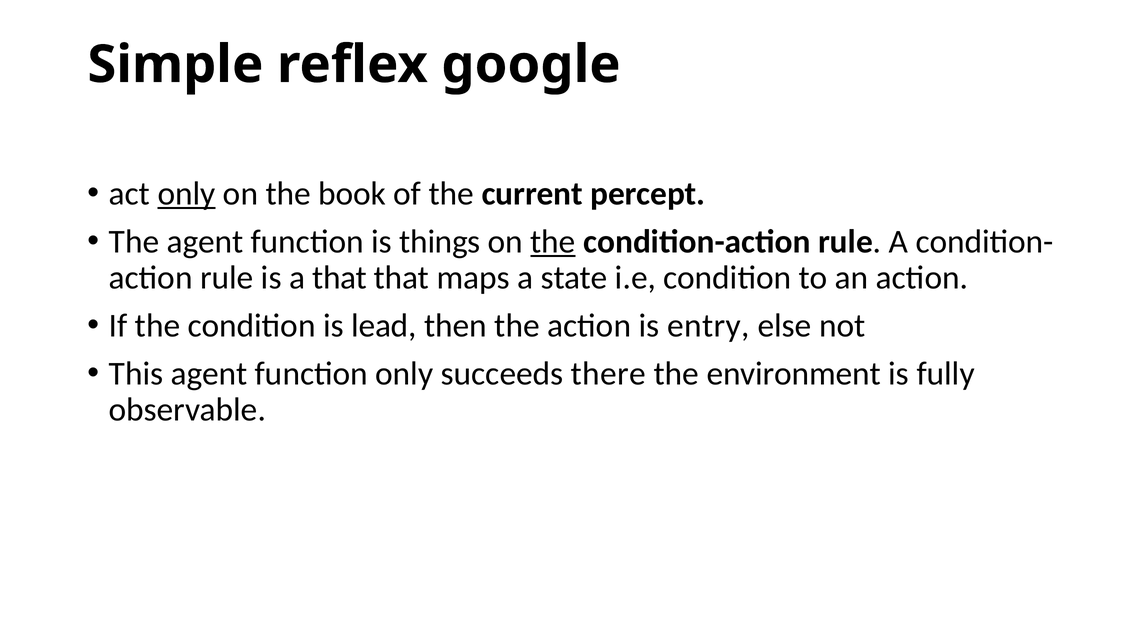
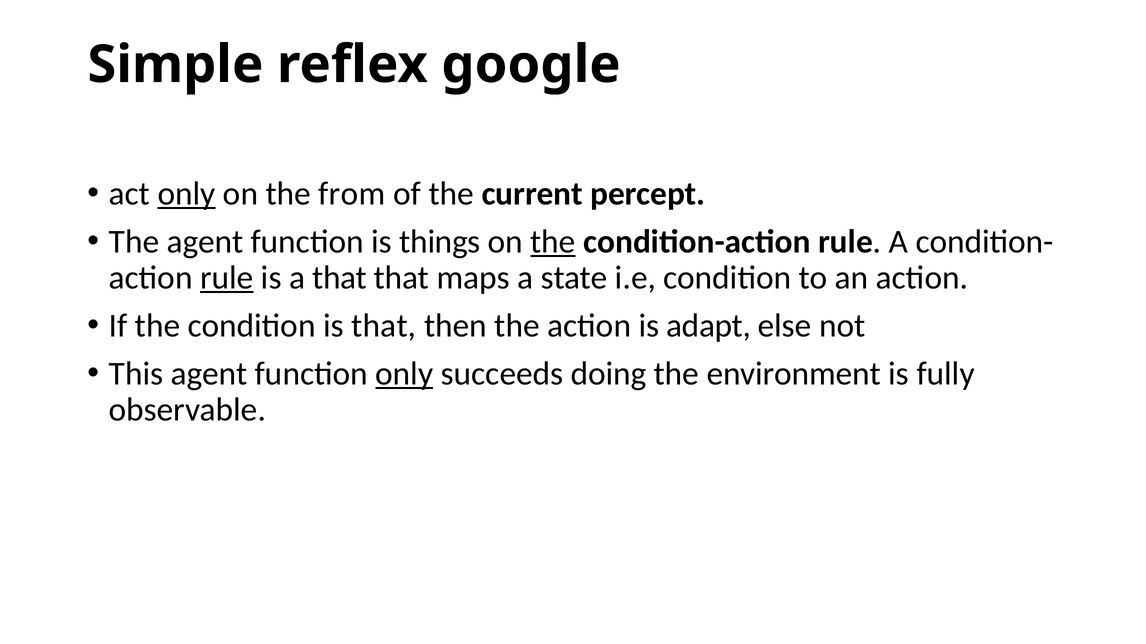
book: book -> from (352, 194)
rule underline: none -> present (227, 278)
is lead: lead -> that (384, 326)
entry: entry -> adapt (709, 326)
only underline: none -> present (404, 374)
there: there -> doing (609, 374)
